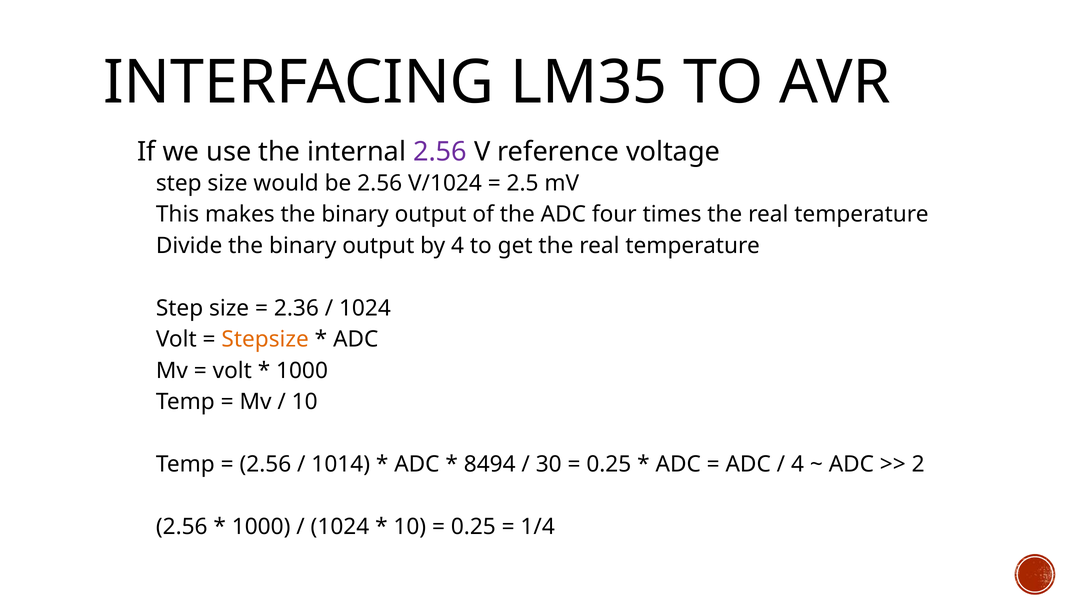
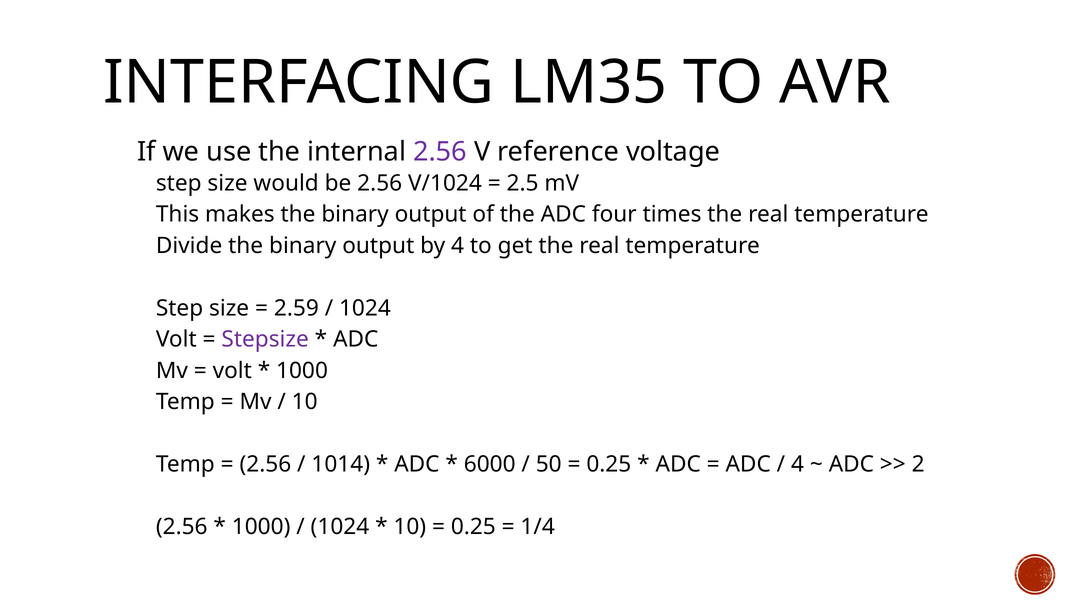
2.36: 2.36 -> 2.59 (296, 308)
Stepsize colour: orange -> purple (265, 340)
8494: 8494 -> 6000 (490, 464)
30: 30 -> 50 (549, 464)
